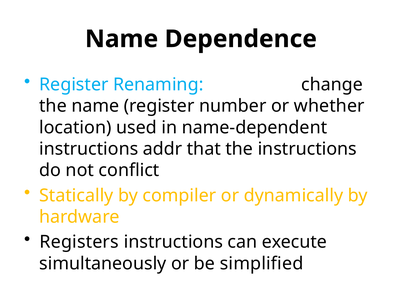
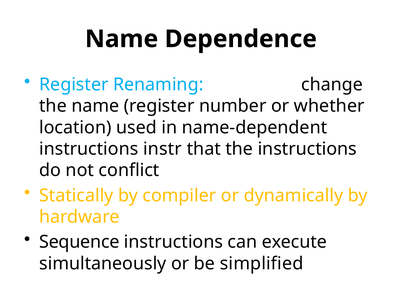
addr: addr -> instr (162, 149)
Registers: Registers -> Sequence (79, 242)
